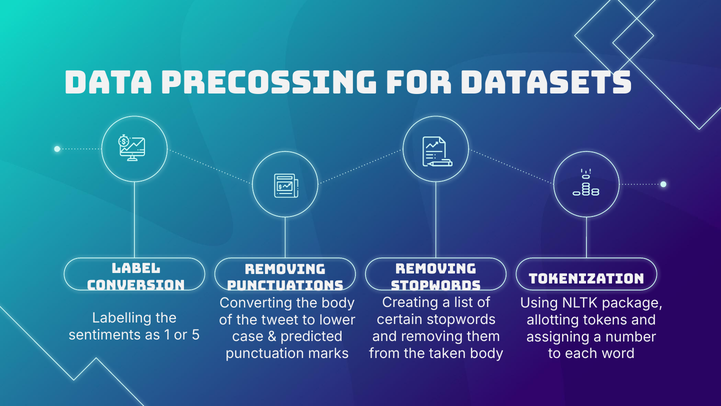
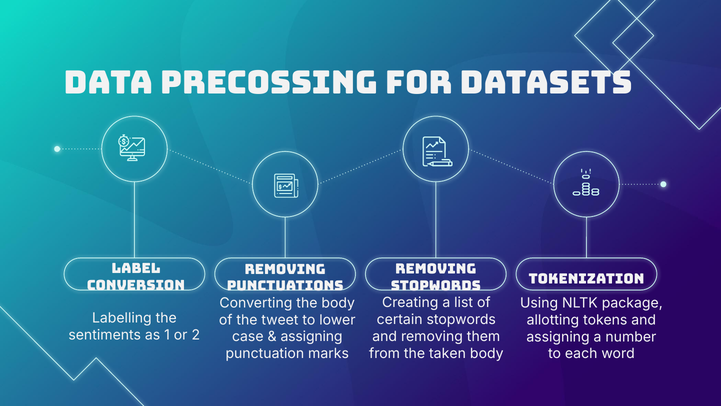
5: 5 -> 2 (196, 335)
predicted: predicted -> assigning (312, 337)
